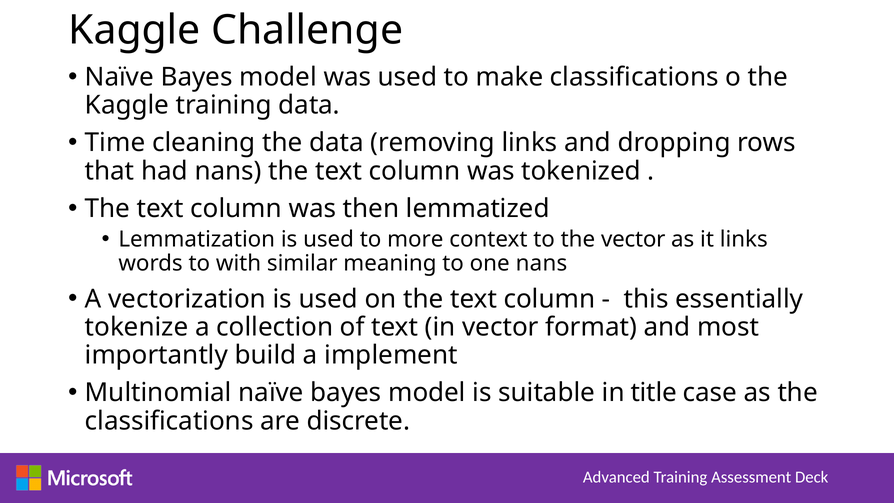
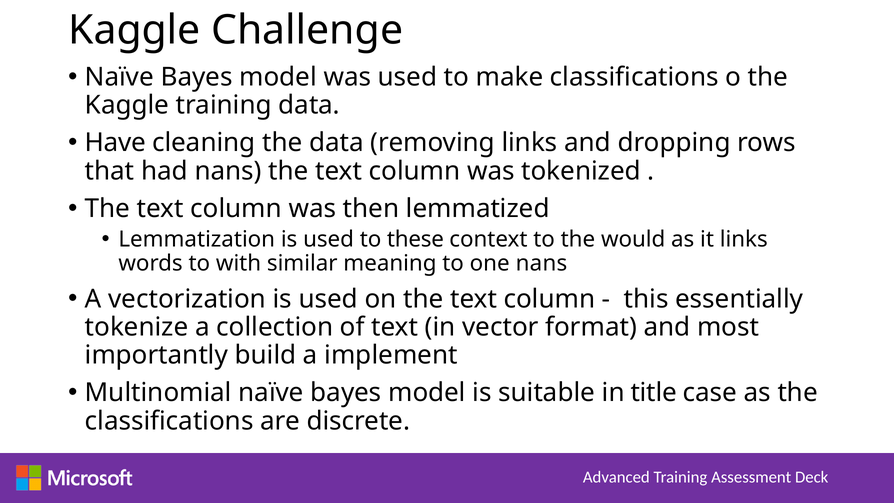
Time: Time -> Have (115, 143)
more: more -> these (415, 239)
the vector: vector -> would (633, 239)
